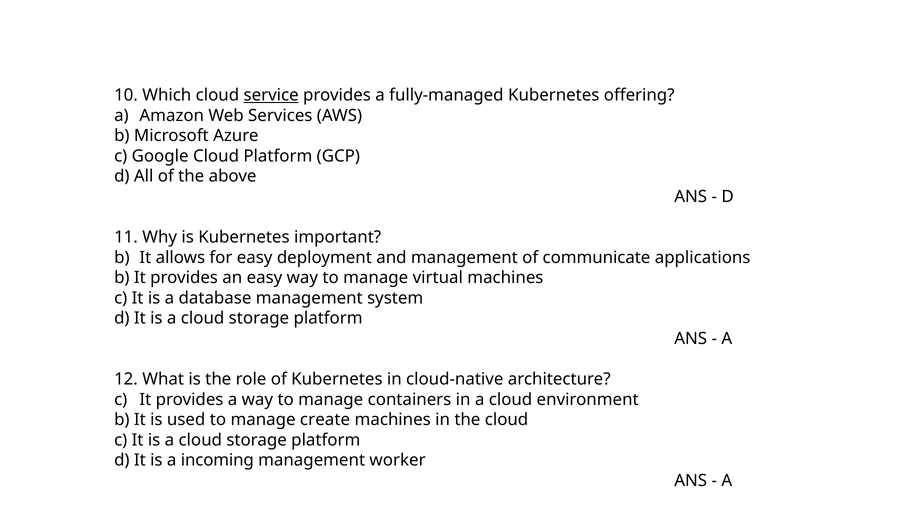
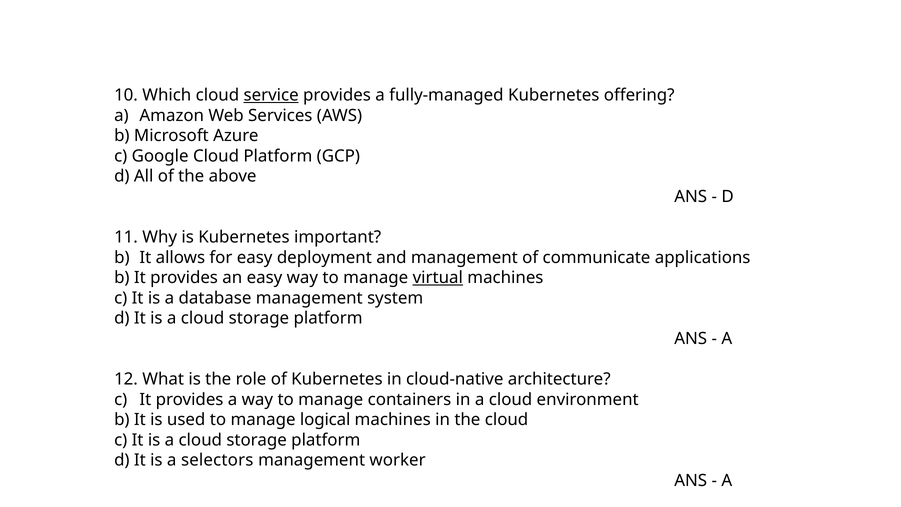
virtual underline: none -> present (438, 278)
create: create -> logical (325, 420)
incoming: incoming -> selectors (217, 460)
